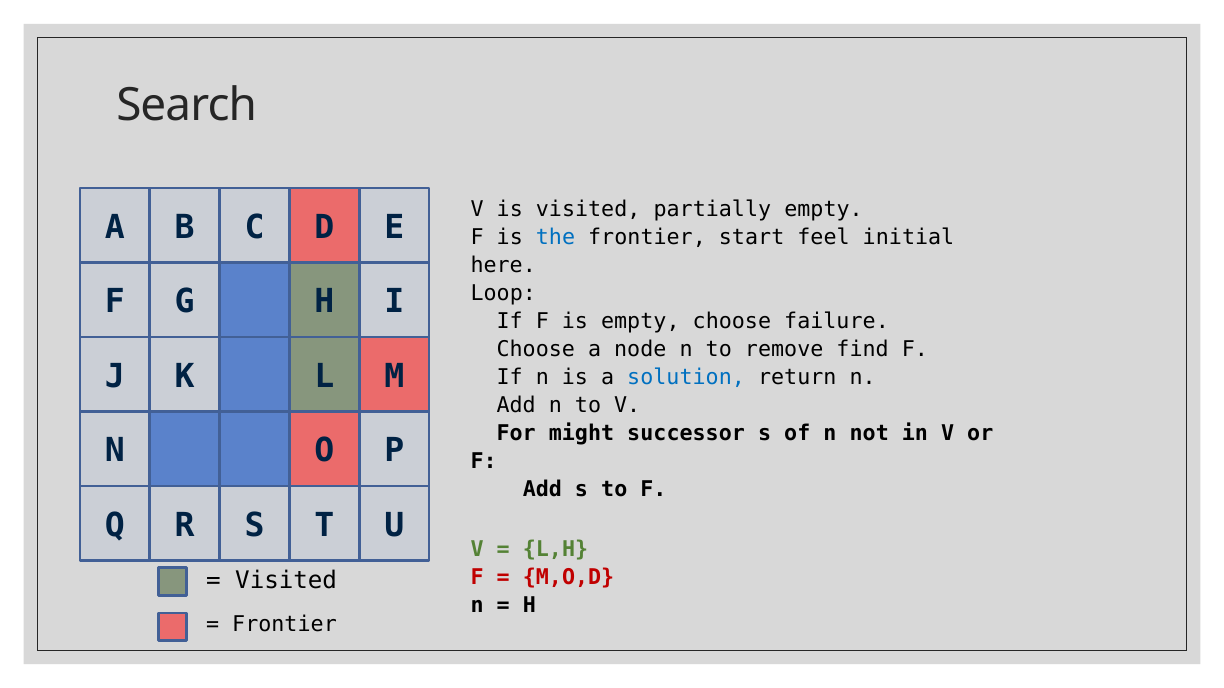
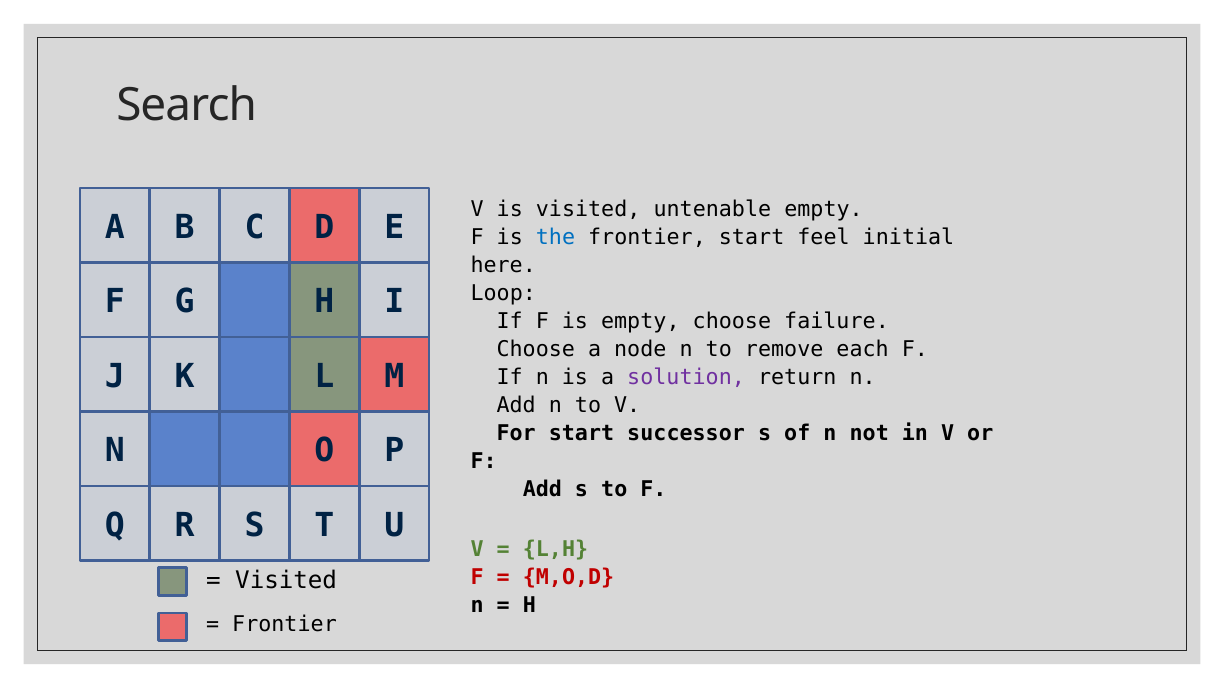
partially: partially -> untenable (712, 209)
find: find -> each (863, 350)
solution colour: blue -> purple (686, 378)
For might: might -> start (581, 434)
